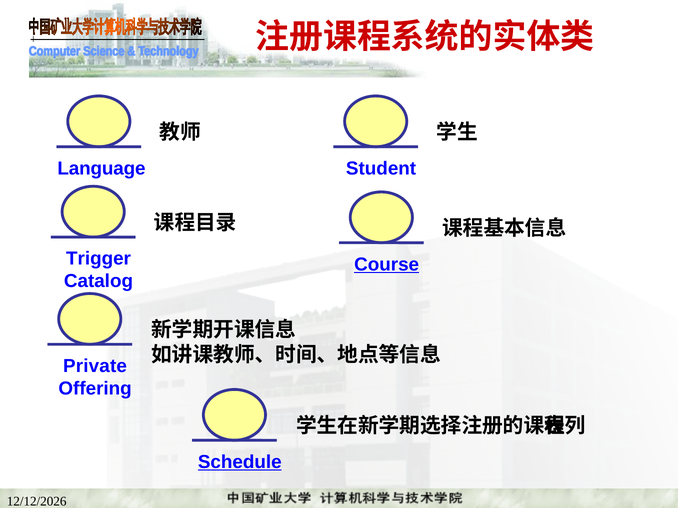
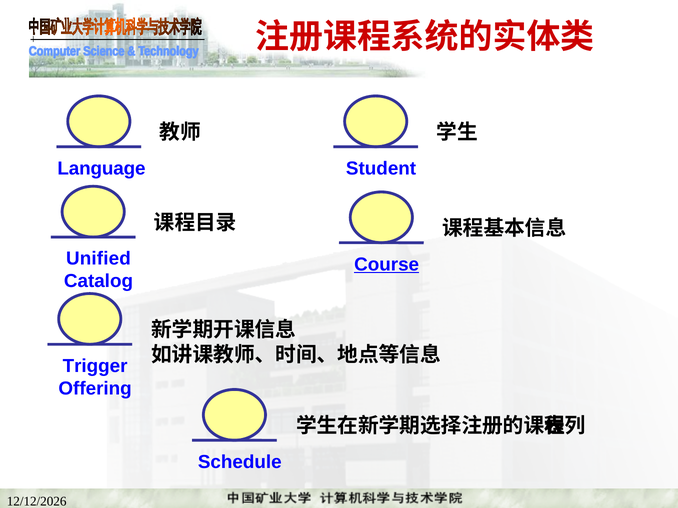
Trigger: Trigger -> Unified (98, 259)
Private: Private -> Trigger (95, 366)
Schedule underline: present -> none (240, 462)
